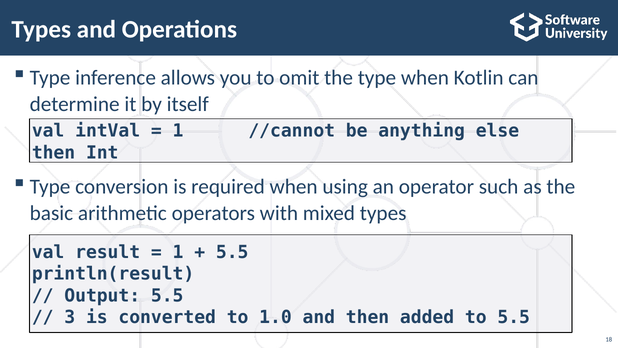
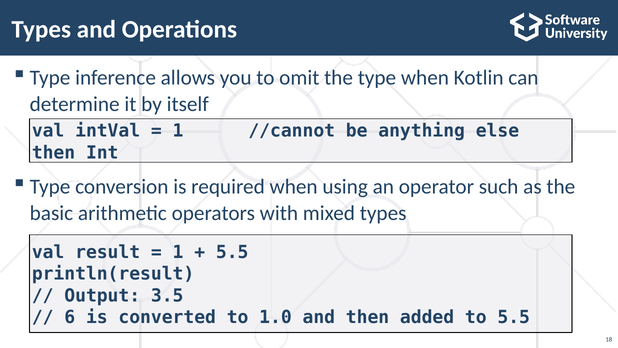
Output 5.5: 5.5 -> 3.5 (167, 295)
3: 3 -> 6 (70, 317)
